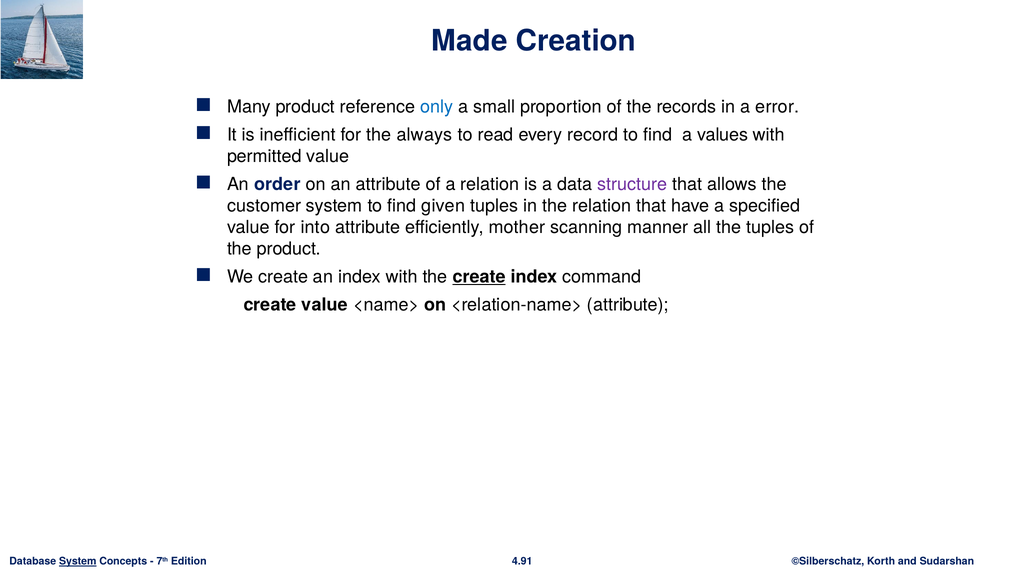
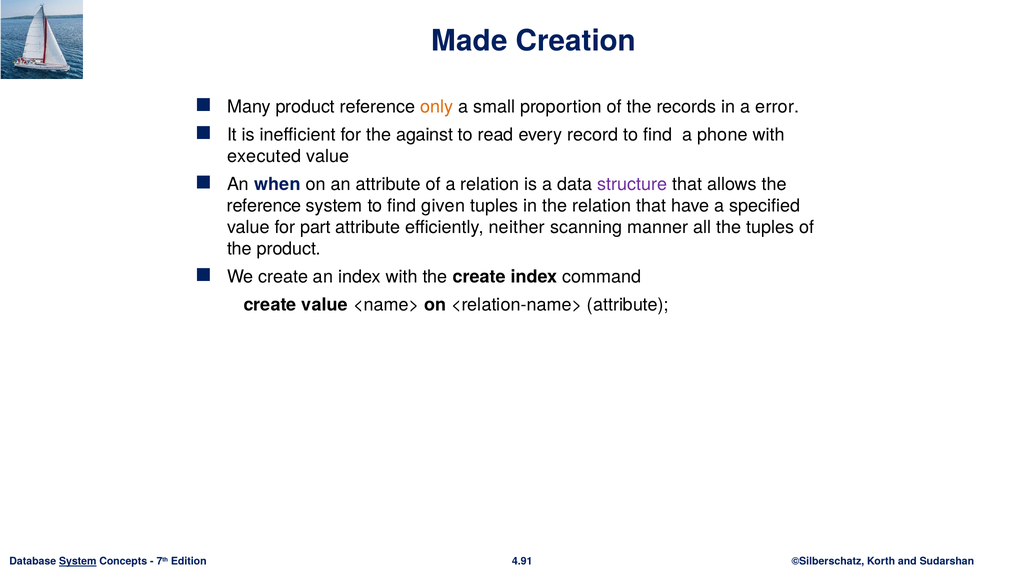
only colour: blue -> orange (437, 107)
always: always -> against (425, 135)
values: values -> phone (722, 135)
permitted: permitted -> executed (264, 156)
order: order -> when (277, 184)
customer: customer -> reference (264, 206)
into: into -> part (315, 227)
mother: mother -> neither (517, 227)
create underline: present -> none (479, 277)
